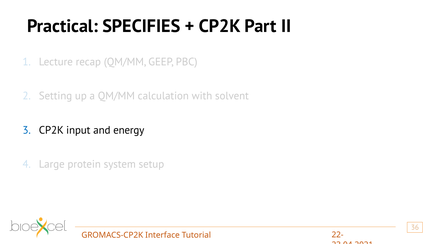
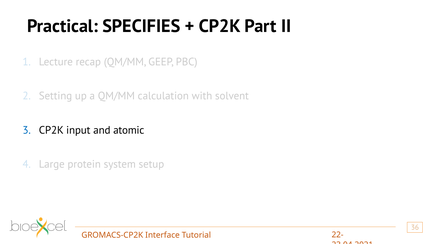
energy: energy -> atomic (129, 130)
